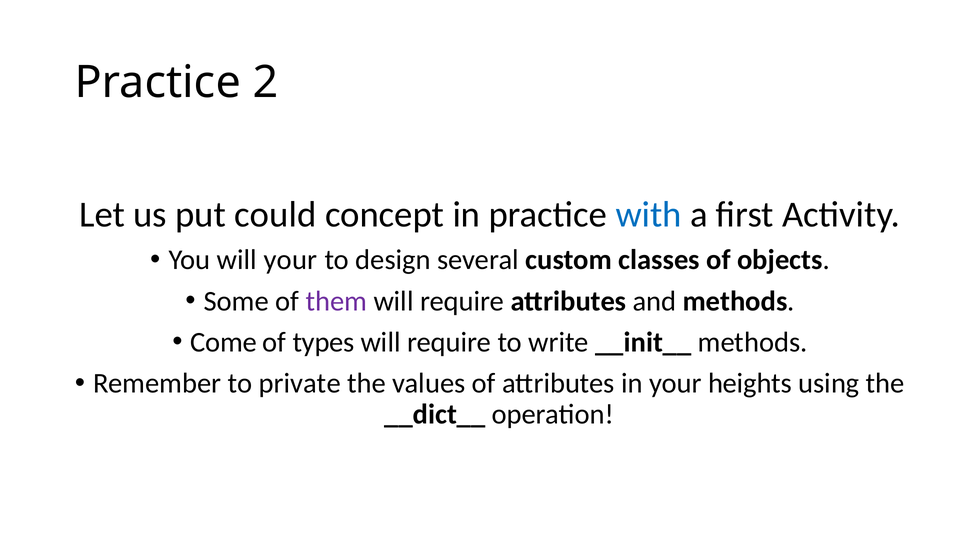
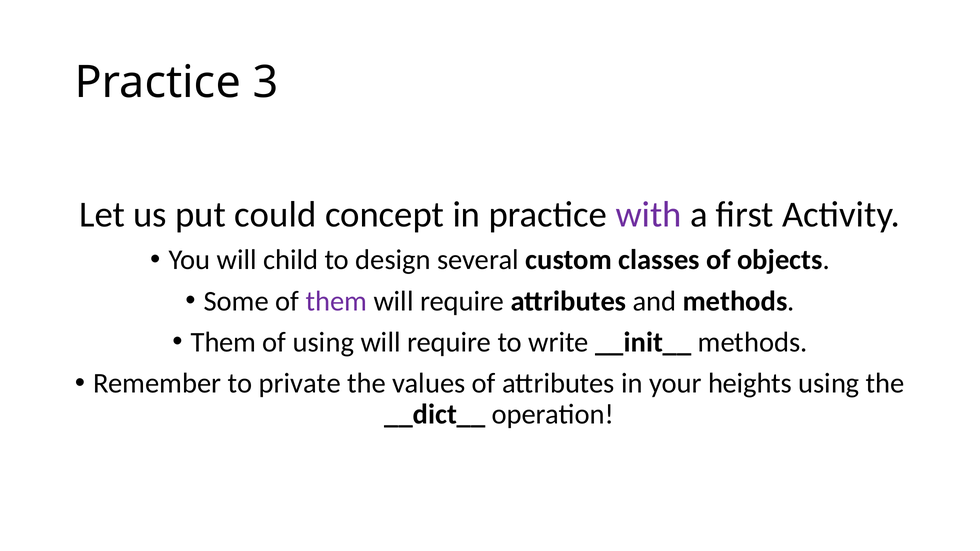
2: 2 -> 3 (265, 82)
with colour: blue -> purple (649, 215)
will your: your -> child (291, 260)
Come: Come -> Them (224, 342)
of types: types -> using (323, 342)
